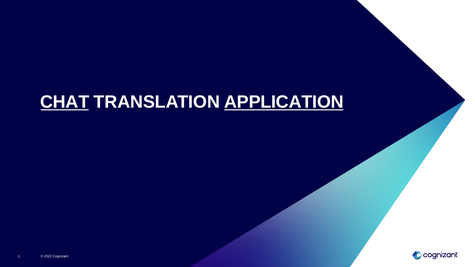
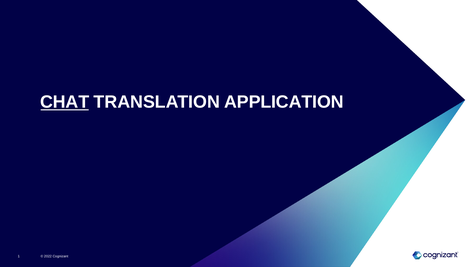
APPLICATION underline: present -> none (284, 102)
